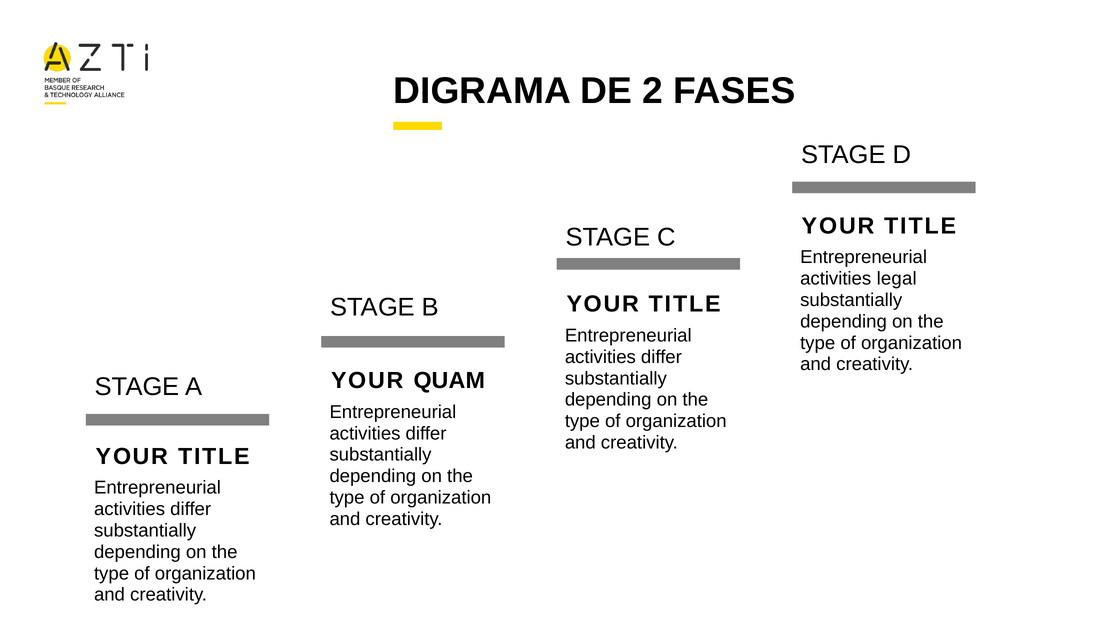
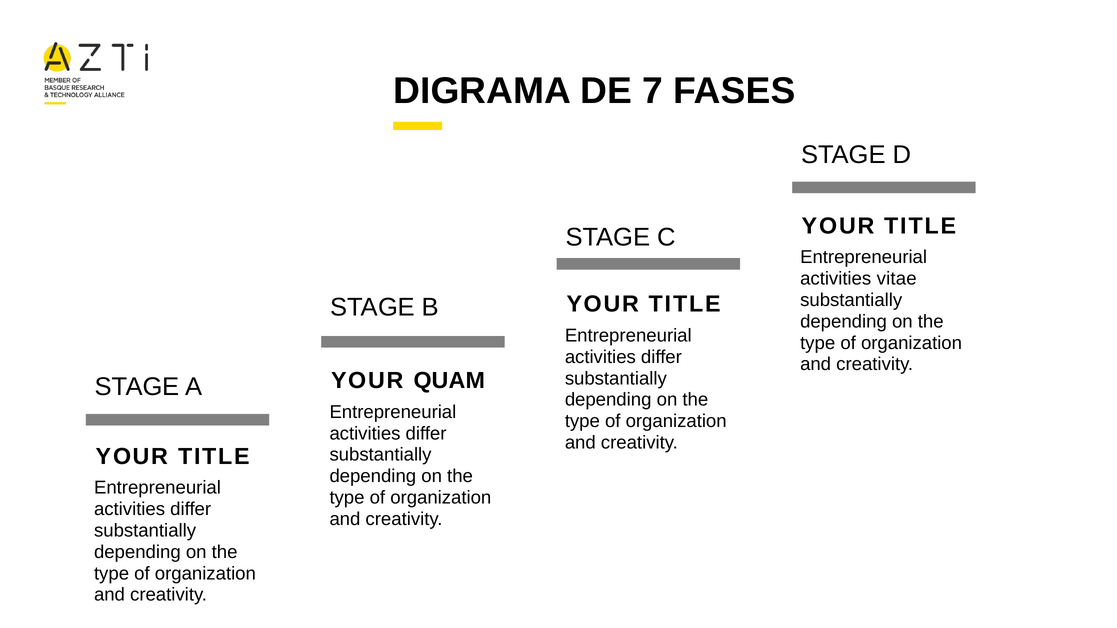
2: 2 -> 7 (653, 91)
legal: legal -> vitae (897, 279)
